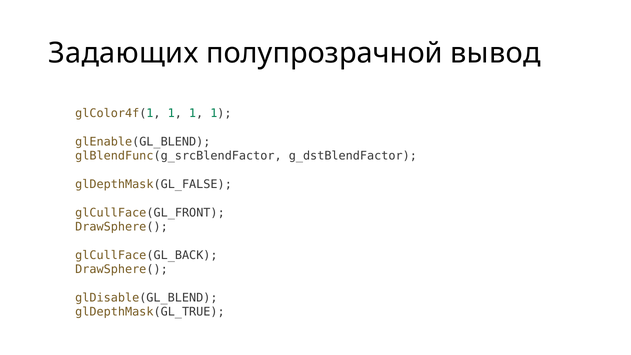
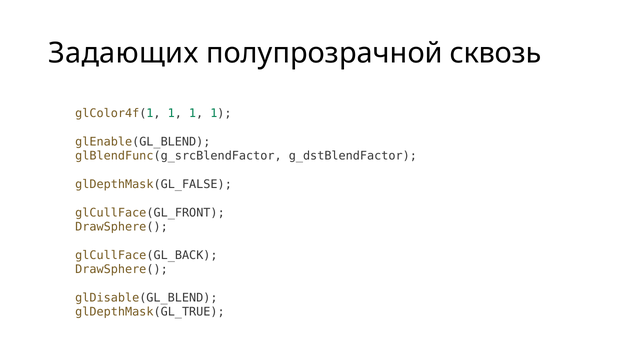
вывод: вывод -> сквозь (496, 53)
